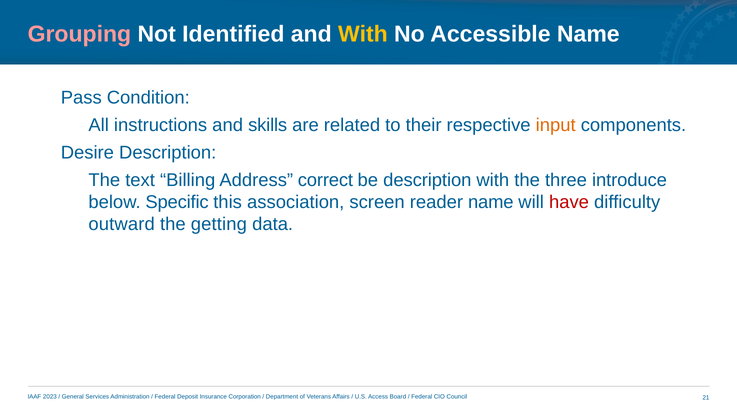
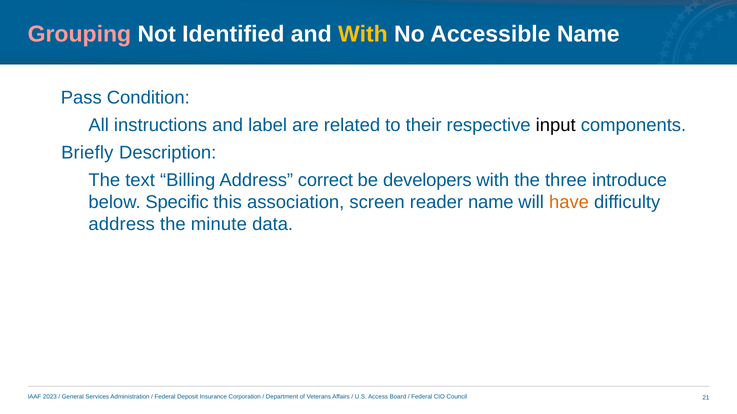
skills: skills -> label (268, 126)
input colour: orange -> black (556, 126)
Desire: Desire -> Briefly (87, 153)
be description: description -> developers (427, 180)
have colour: red -> orange (569, 203)
outward: outward -> address (122, 225)
getting: getting -> minute (219, 225)
